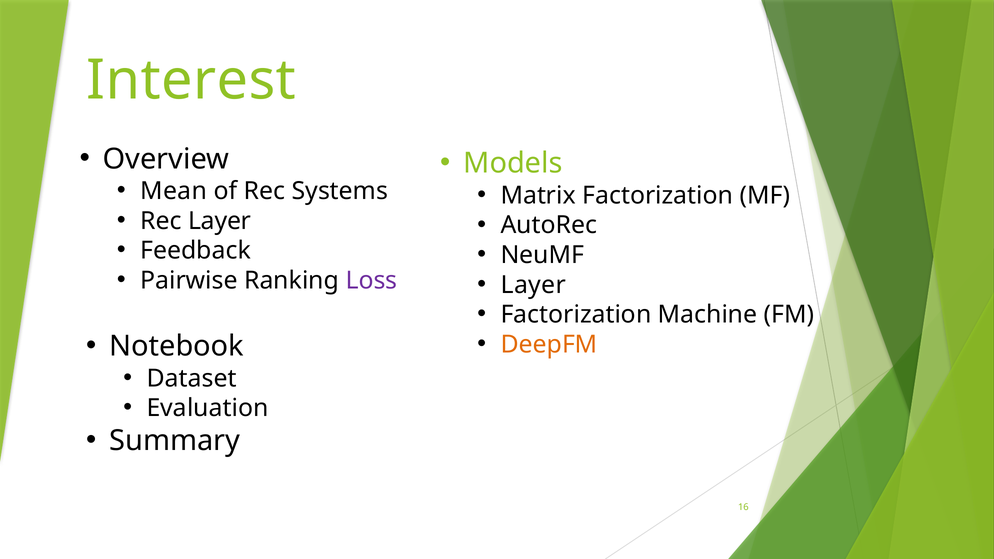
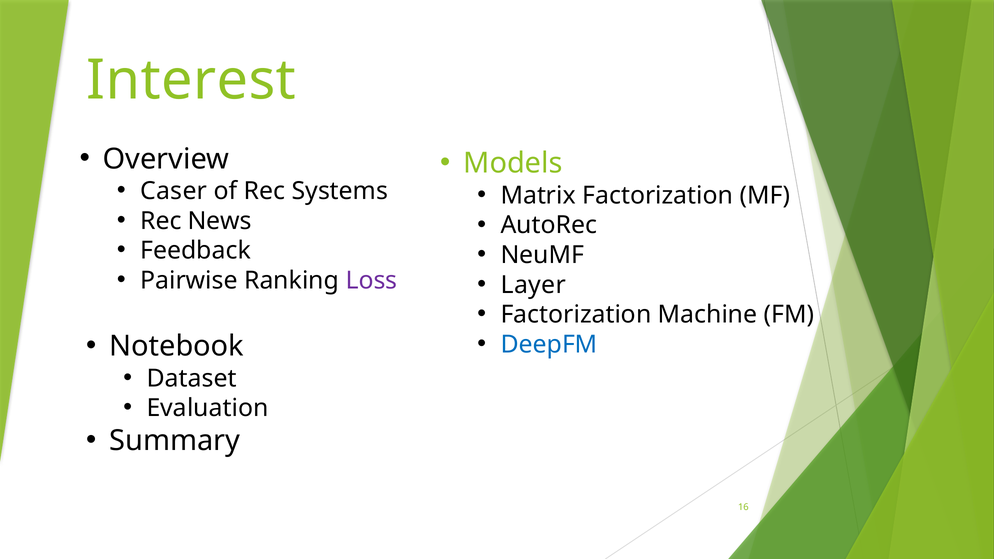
Mean: Mean -> Caser (174, 191)
Rec Layer: Layer -> News (220, 221)
DeepFM colour: orange -> blue (549, 345)
